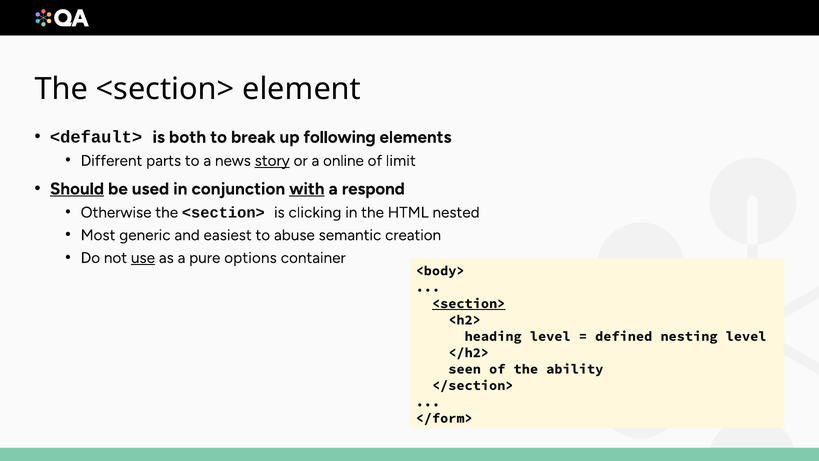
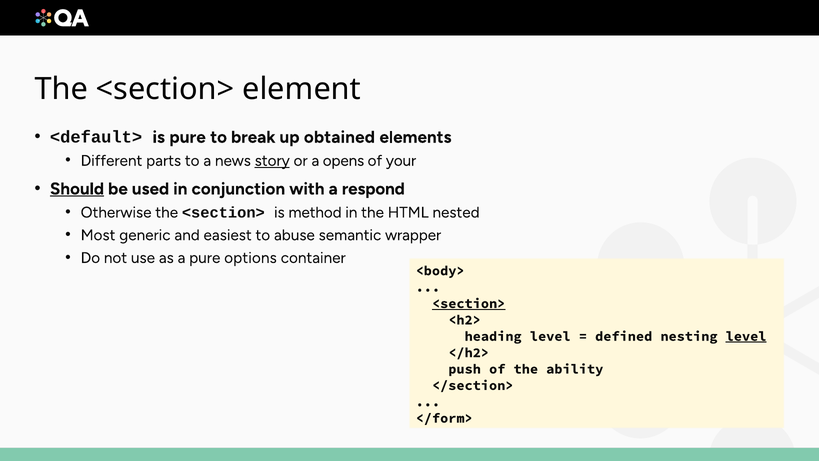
is both: both -> pure (188, 137)
following: following -> obtained (339, 137)
online: online -> opens (343, 161)
limit: limit -> your (401, 161)
with underline: present -> none (307, 189)
clicking: clicking -> method (315, 212)
creation: creation -> wrapper (413, 235)
use underline: present -> none (143, 258)
level underline: none -> present (746, 336)
seen: seen -> push (465, 369)
